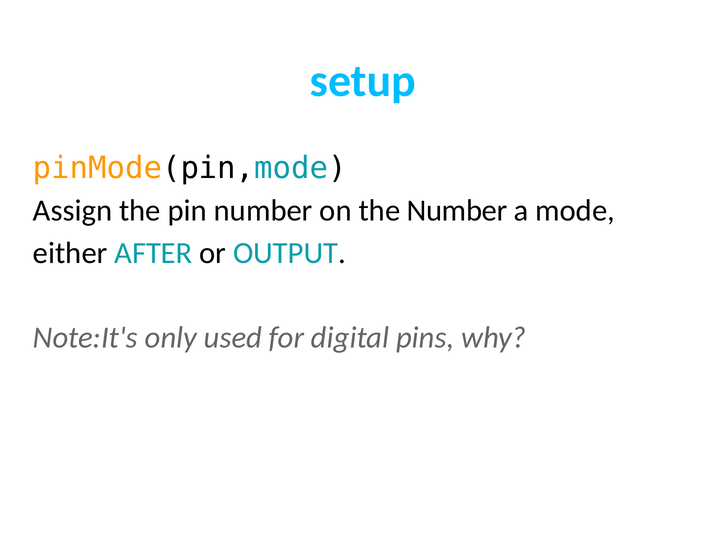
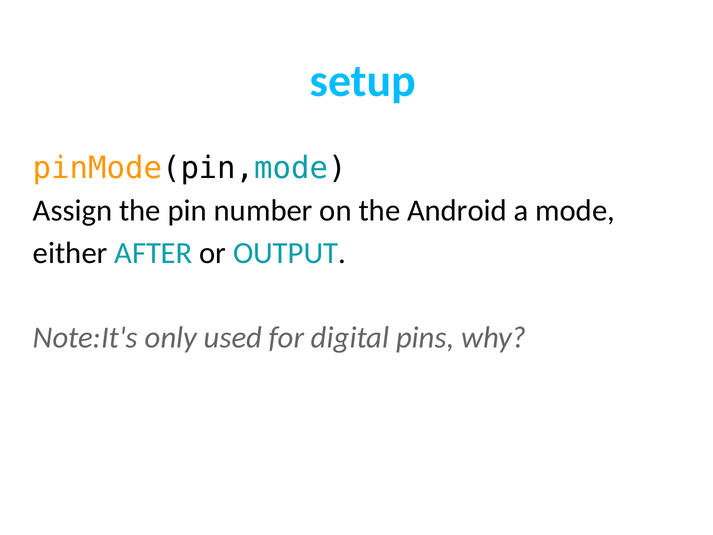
the Number: Number -> Android (457, 210)
